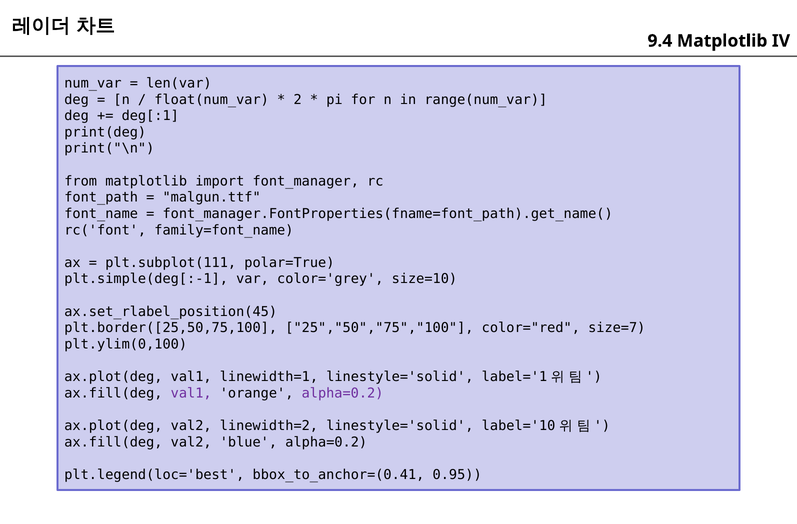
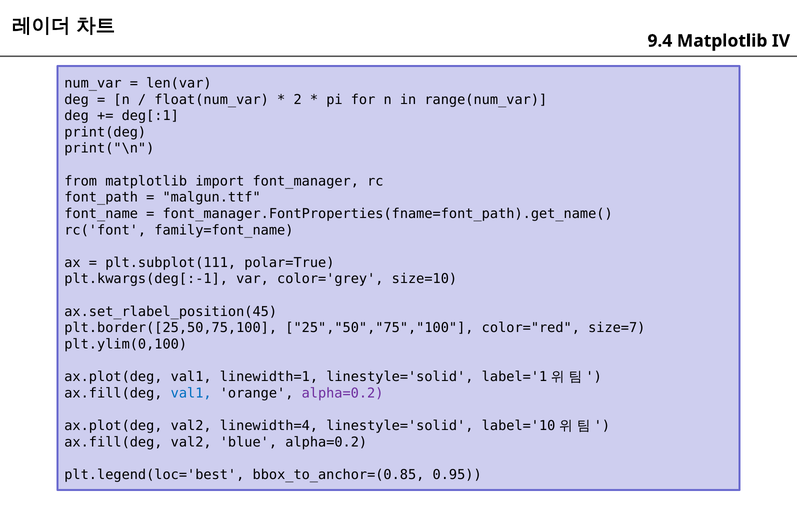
plt.simple(deg[:-1: plt.simple(deg[:-1 -> plt.kwargs(deg[:-1 (146, 279)
val1 colour: purple -> blue (191, 393)
linewidth=2: linewidth=2 -> linewidth=4 (269, 425)
bbox_to_anchor=(0.41: bbox_to_anchor=(0.41 -> bbox_to_anchor=(0.85 (338, 474)
